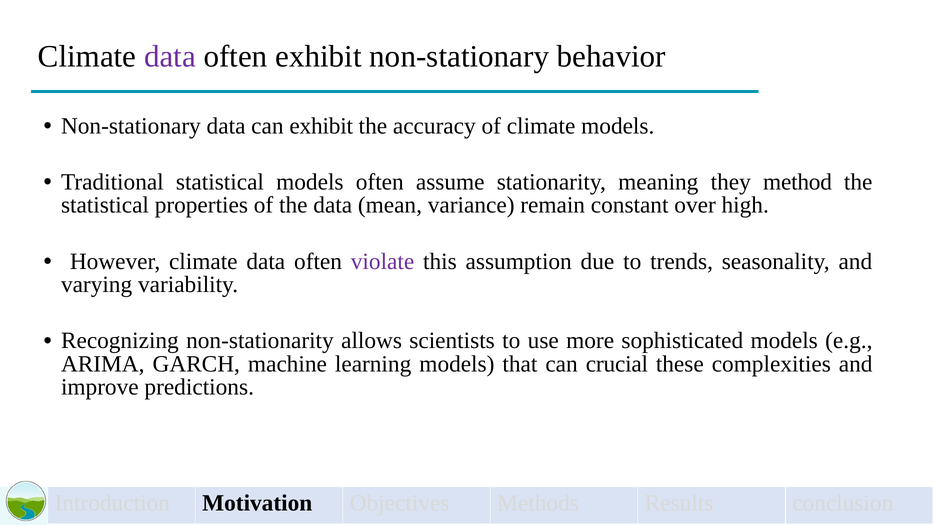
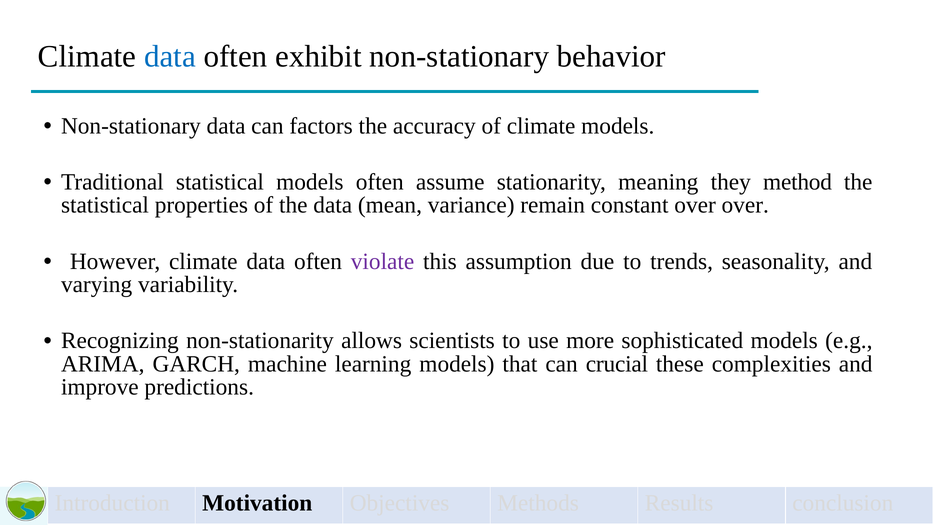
data colour: purple -> blue (170, 57)
can exhibit: exhibit -> factors (321, 126)
over high: high -> over (745, 205)
